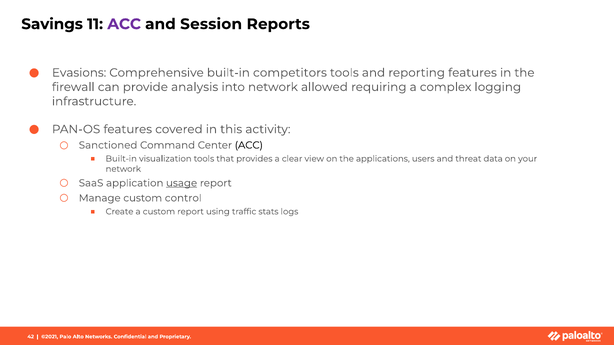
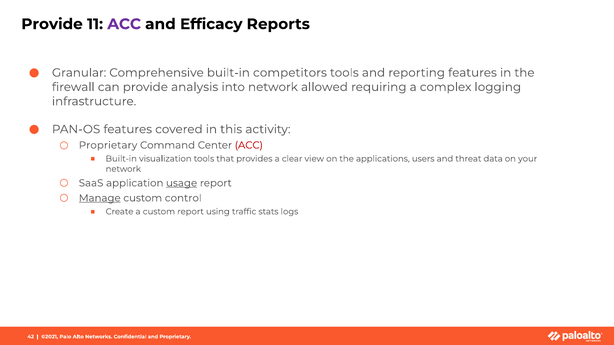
Savings: Savings -> Provide (52, 24)
Session: Session -> Efficacy (211, 24)
Evasions: Evasions -> Granular (79, 73)
Sanctioned: Sanctioned -> Proprietary (108, 145)
ACC colour: black -> red (249, 145)
Manage underline: none -> present (100, 198)
